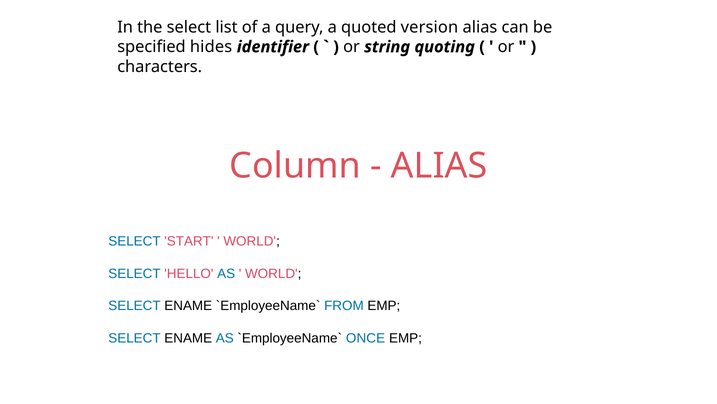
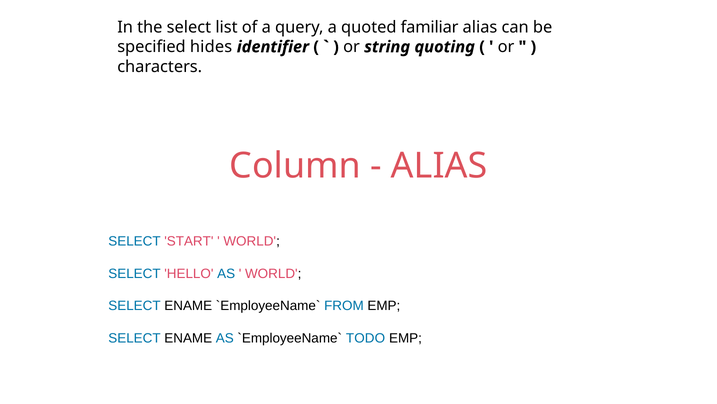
version: version -> familiar (430, 27)
ONCE: ONCE -> TODO (366, 338)
